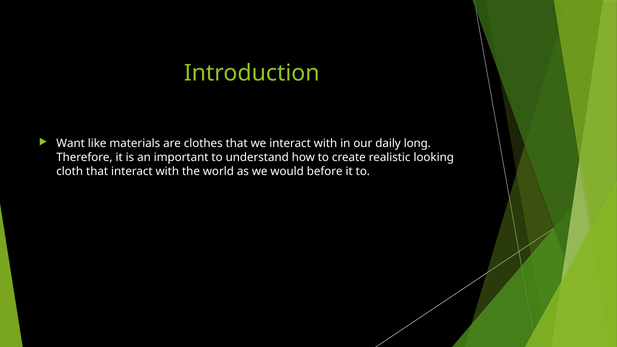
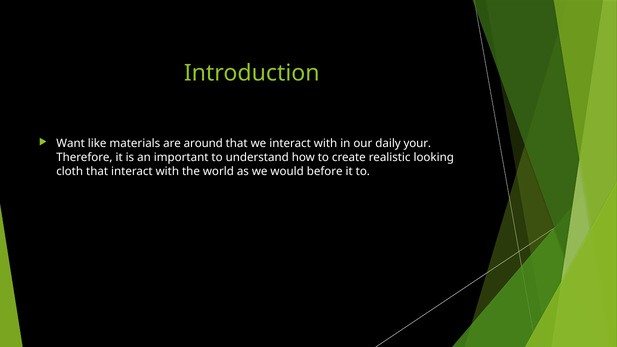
clothes: clothes -> around (203, 144)
long: long -> your (417, 144)
